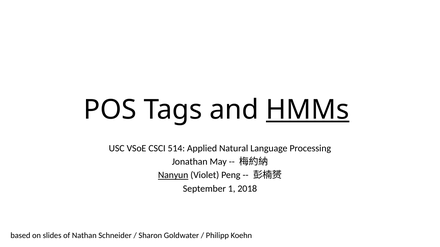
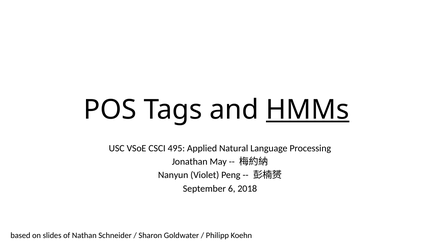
514: 514 -> 495 (176, 149)
Nanyun underline: present -> none (173, 176)
1: 1 -> 6 (232, 189)
